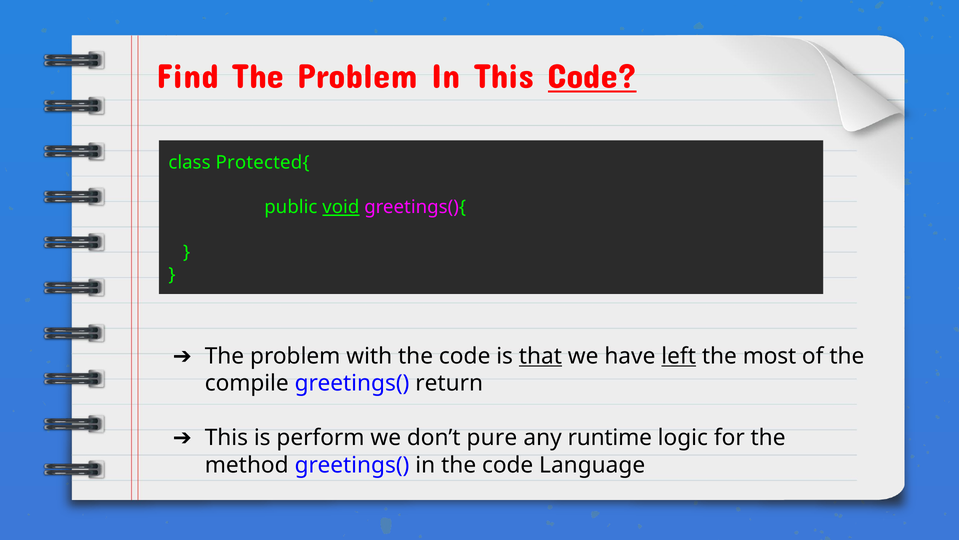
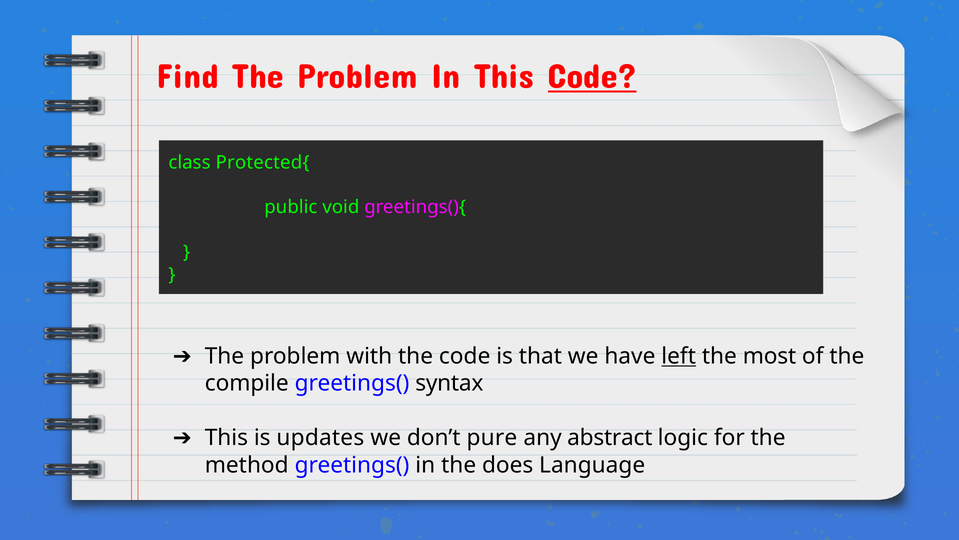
void underline: present -> none (341, 207)
that underline: present -> none (540, 356)
return: return -> syntax (449, 383)
perform: perform -> updates (320, 437)
runtime: runtime -> abstract (610, 437)
in the code: code -> does (508, 465)
